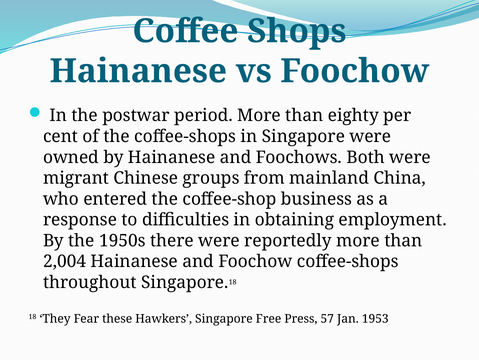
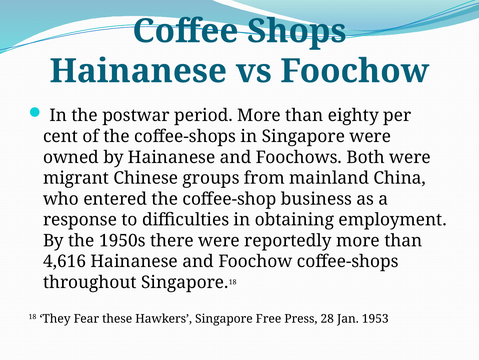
2,004: 2,004 -> 4,616 (65, 261)
57: 57 -> 28 (327, 318)
